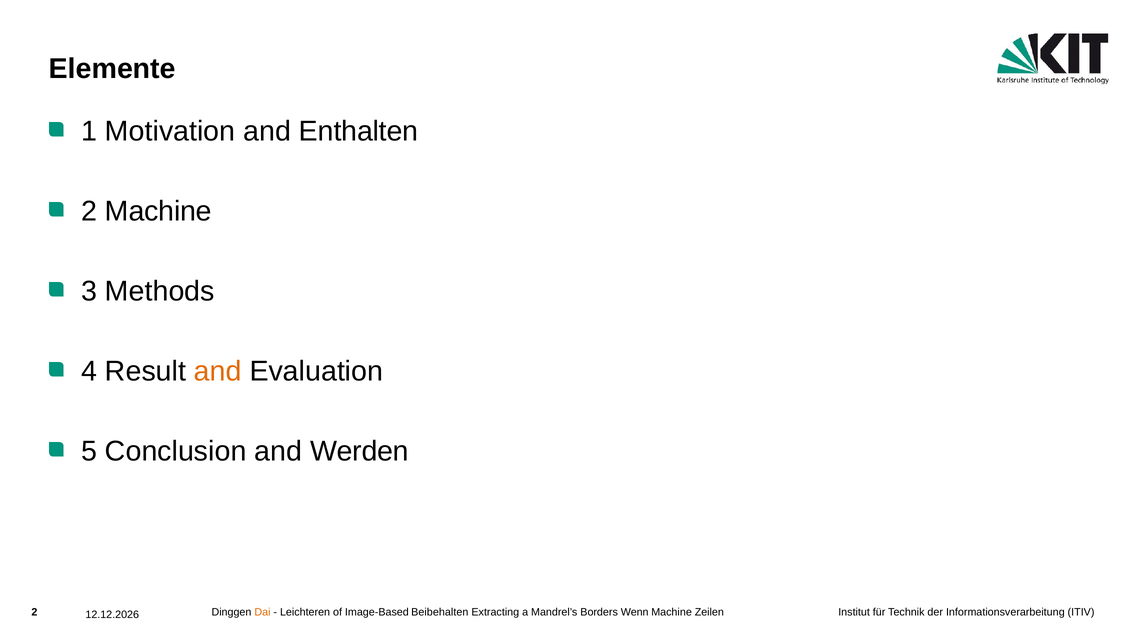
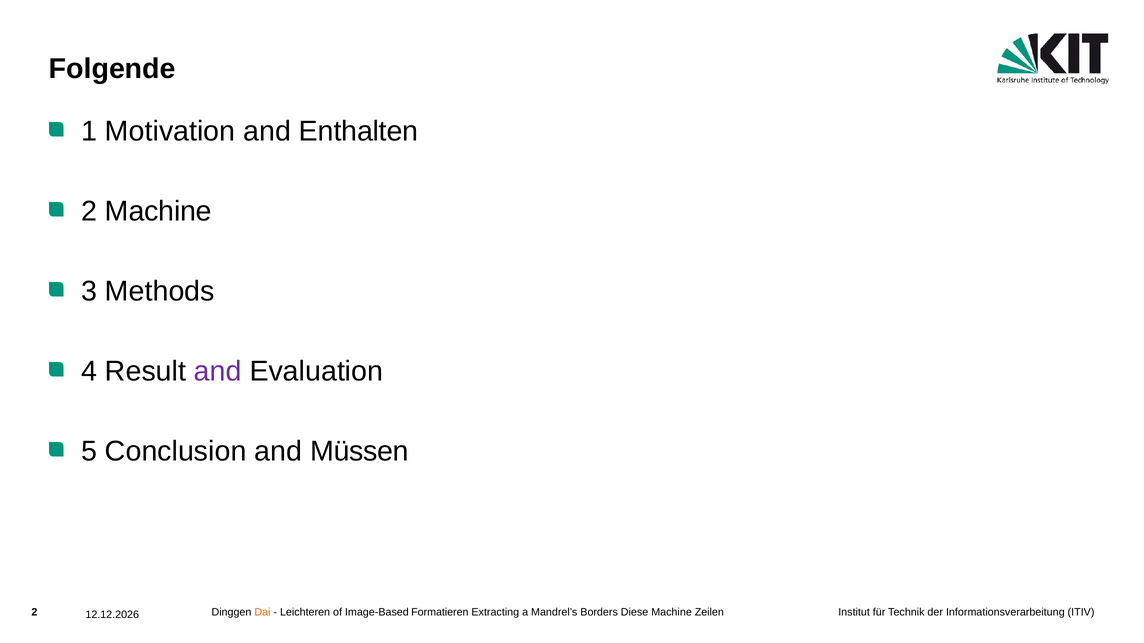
Elemente: Elemente -> Folgende (112, 69)
and colour: orange -> purple (218, 372)
Werden: Werden -> Müssen (359, 452)
Beibehalten: Beibehalten -> Formatieren (440, 613)
Wenn: Wenn -> Diese (635, 613)
